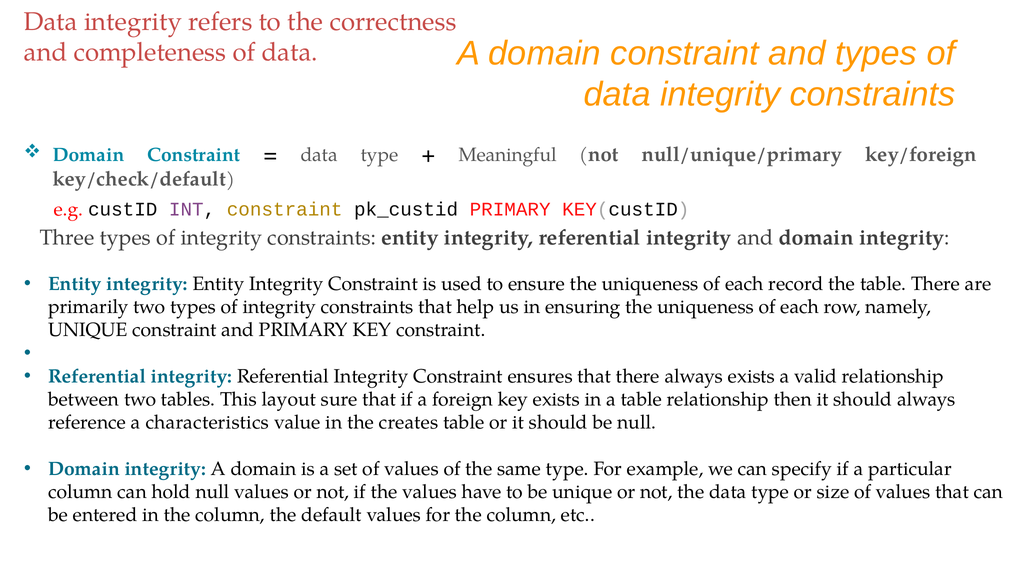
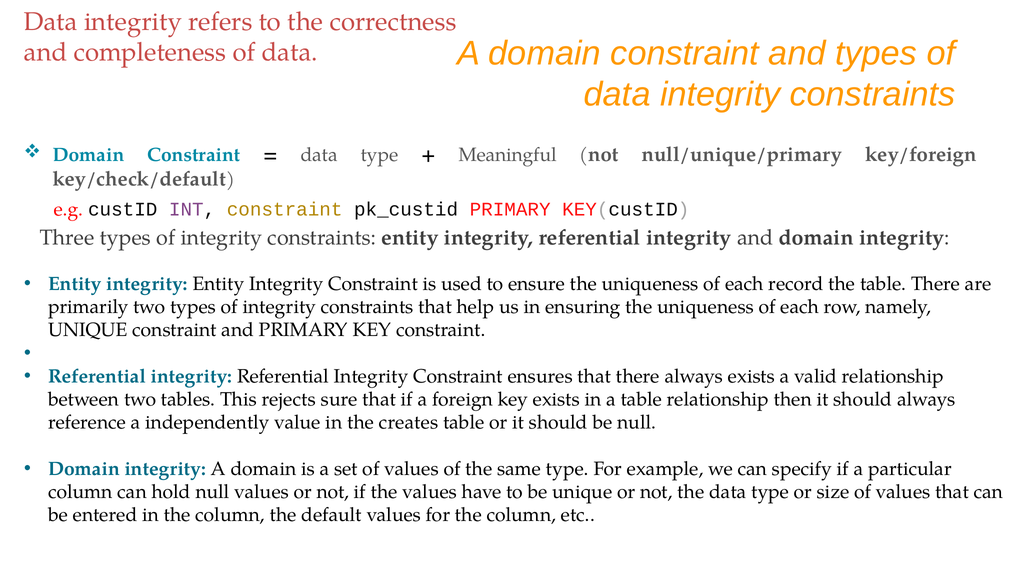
layout: layout -> rejects (289, 400)
characteristics: characteristics -> independently (207, 423)
